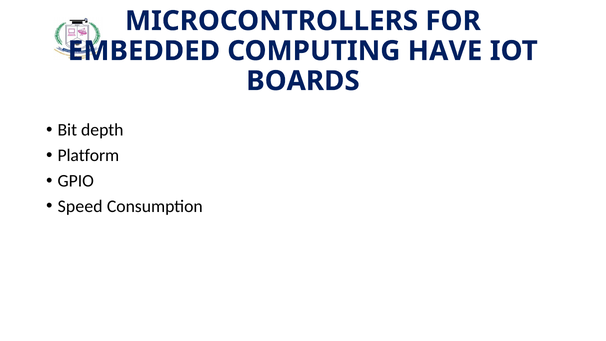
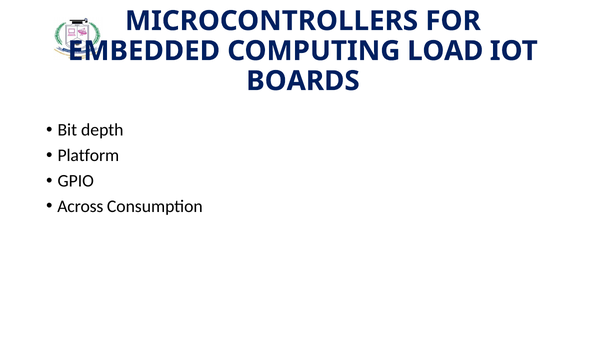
HAVE: HAVE -> LOAD (445, 51)
Speed: Speed -> Across (80, 206)
